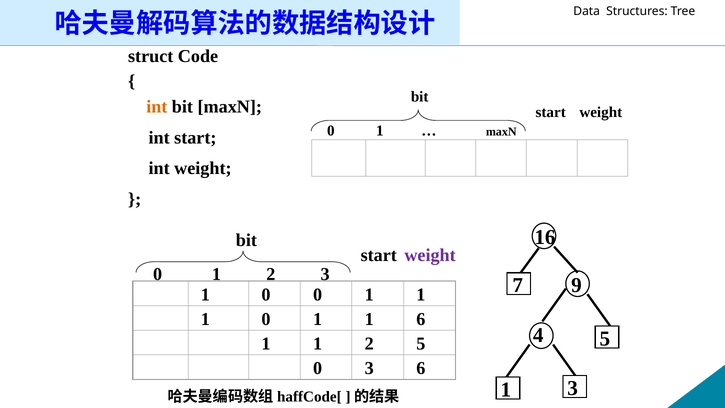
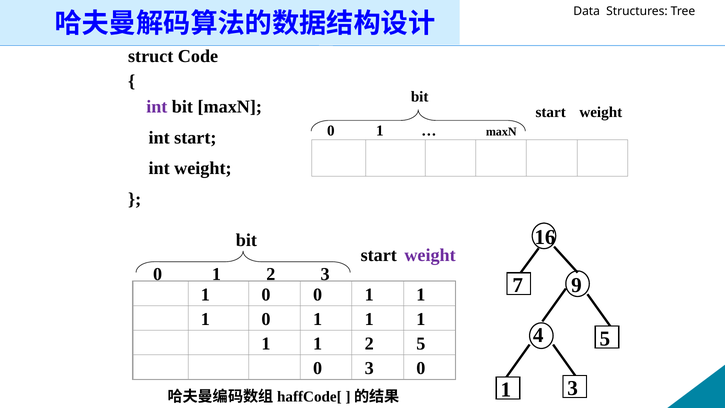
int colour: orange -> purple (157, 107)
6: 6 -> 1 (421, 319)
3 6: 6 -> 0 (421, 368)
